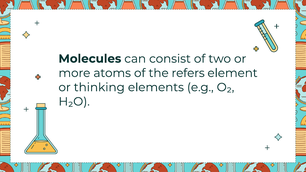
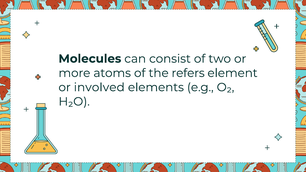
thinking: thinking -> involved (99, 87)
